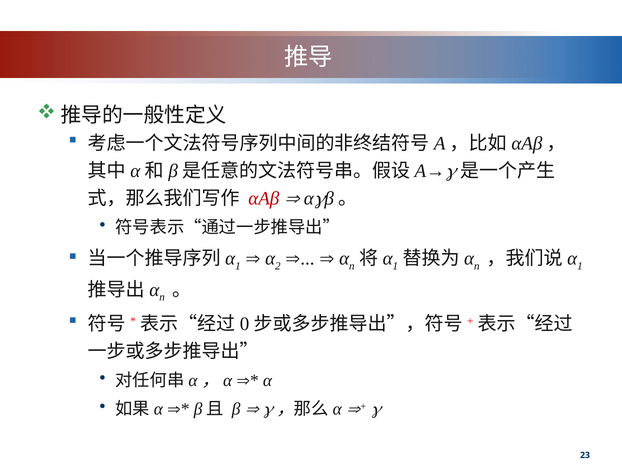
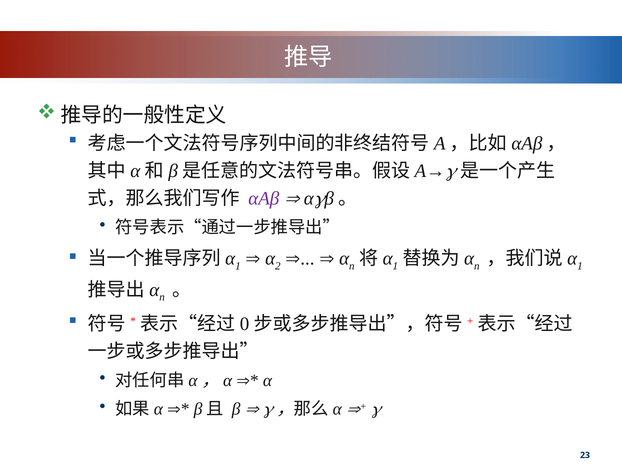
αAβ colour: red -> purple (264, 198)
